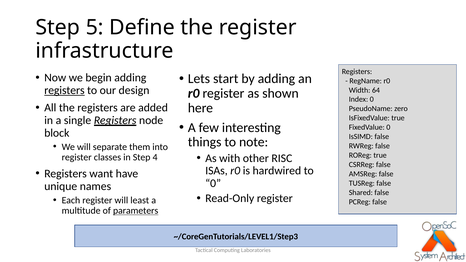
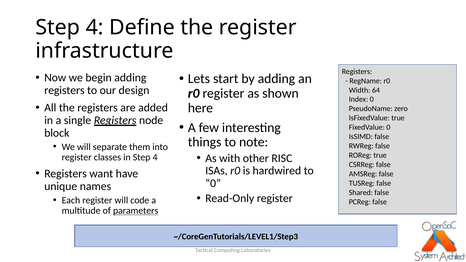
5: 5 -> 4 (95, 28)
registers underline: present -> none (64, 90)
least: least -> code (140, 200)
